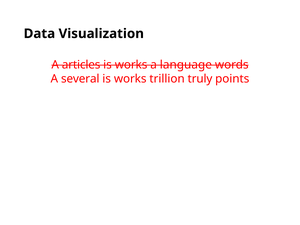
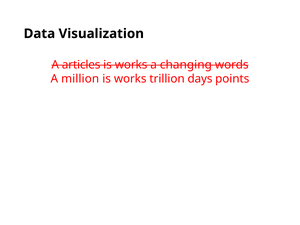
language: language -> changing (186, 65)
several: several -> million (80, 79)
truly: truly -> days (200, 79)
